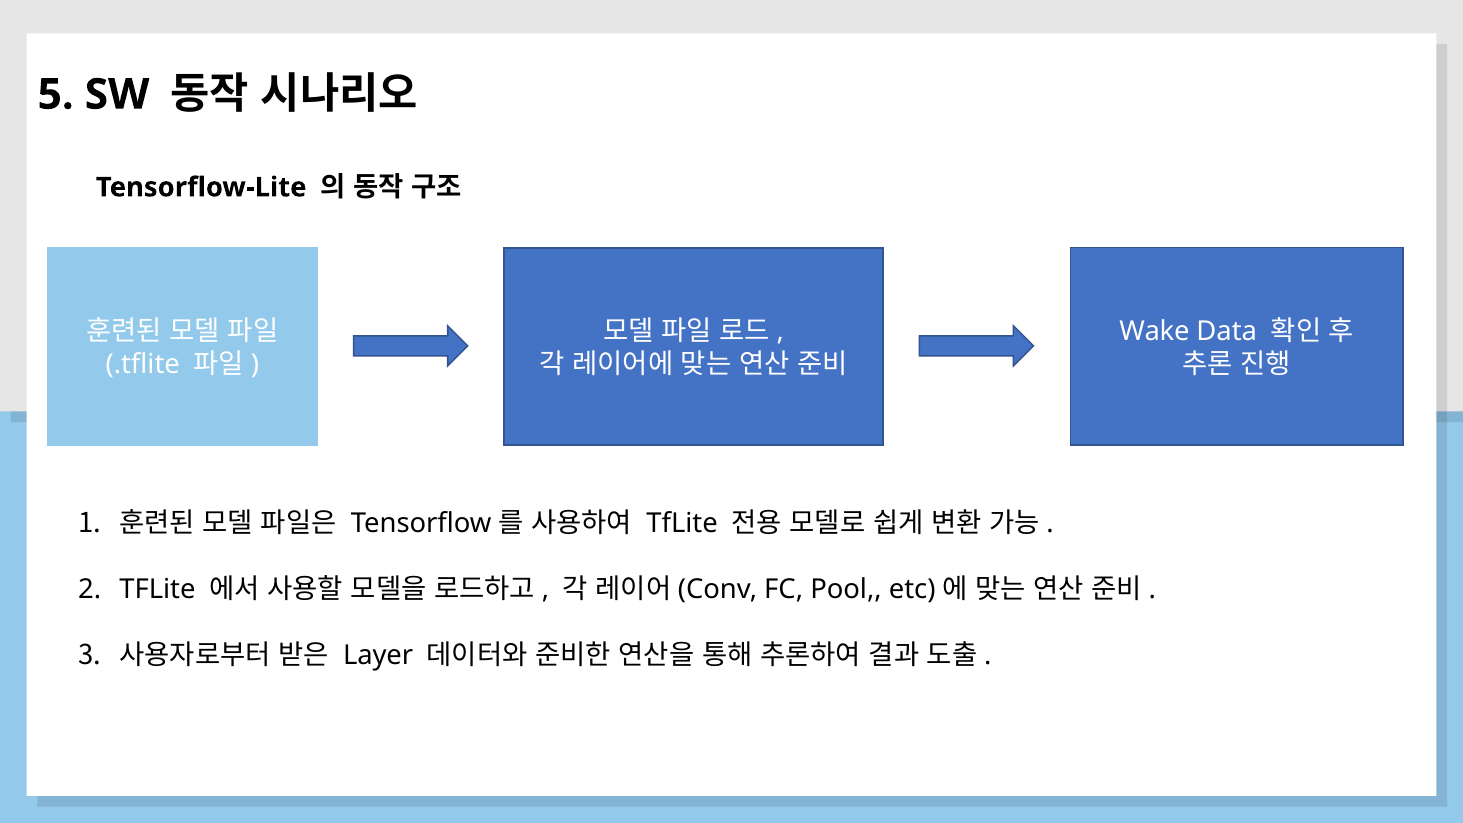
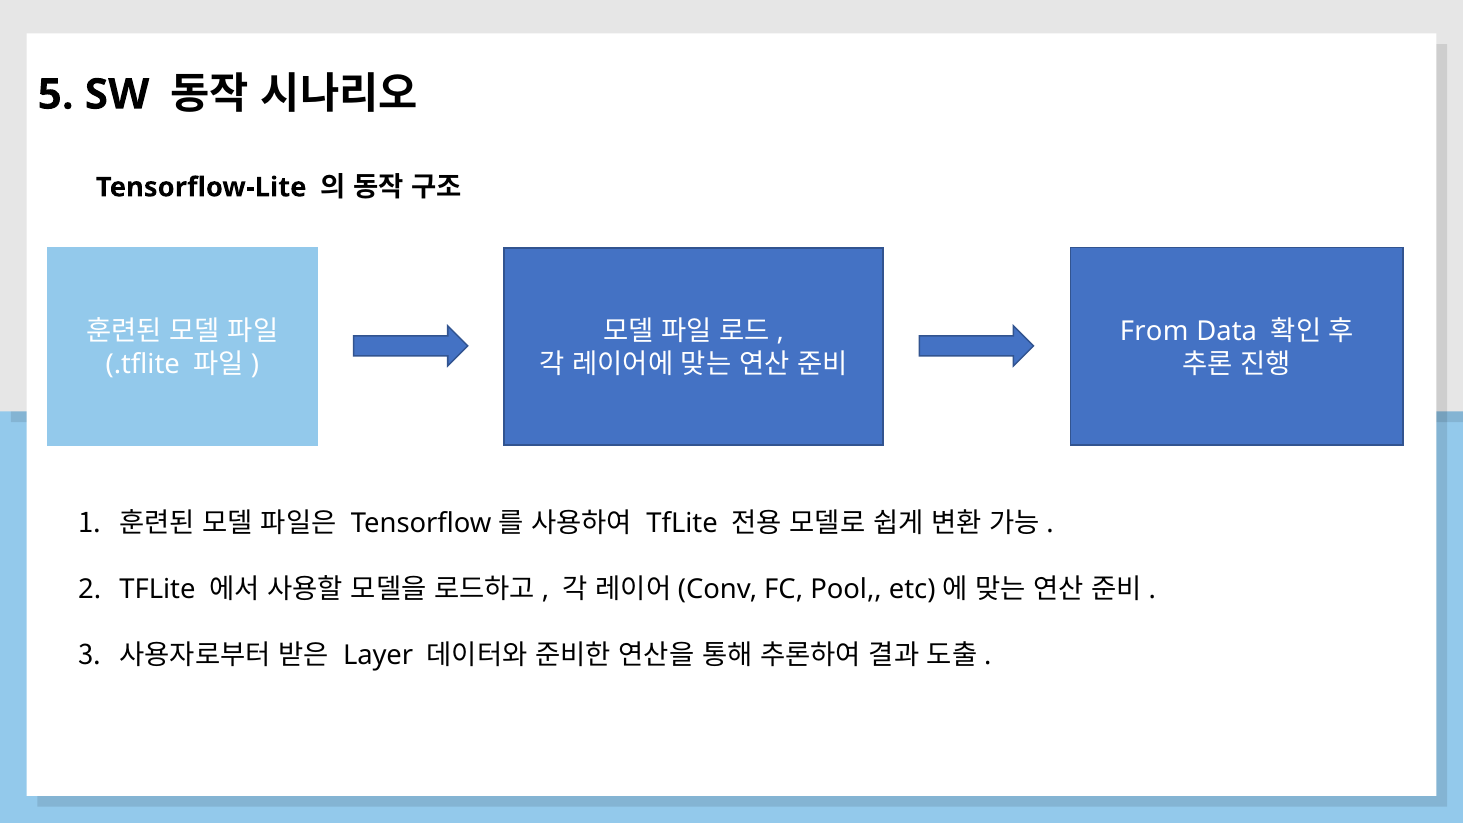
Wake: Wake -> From (1154, 332)
